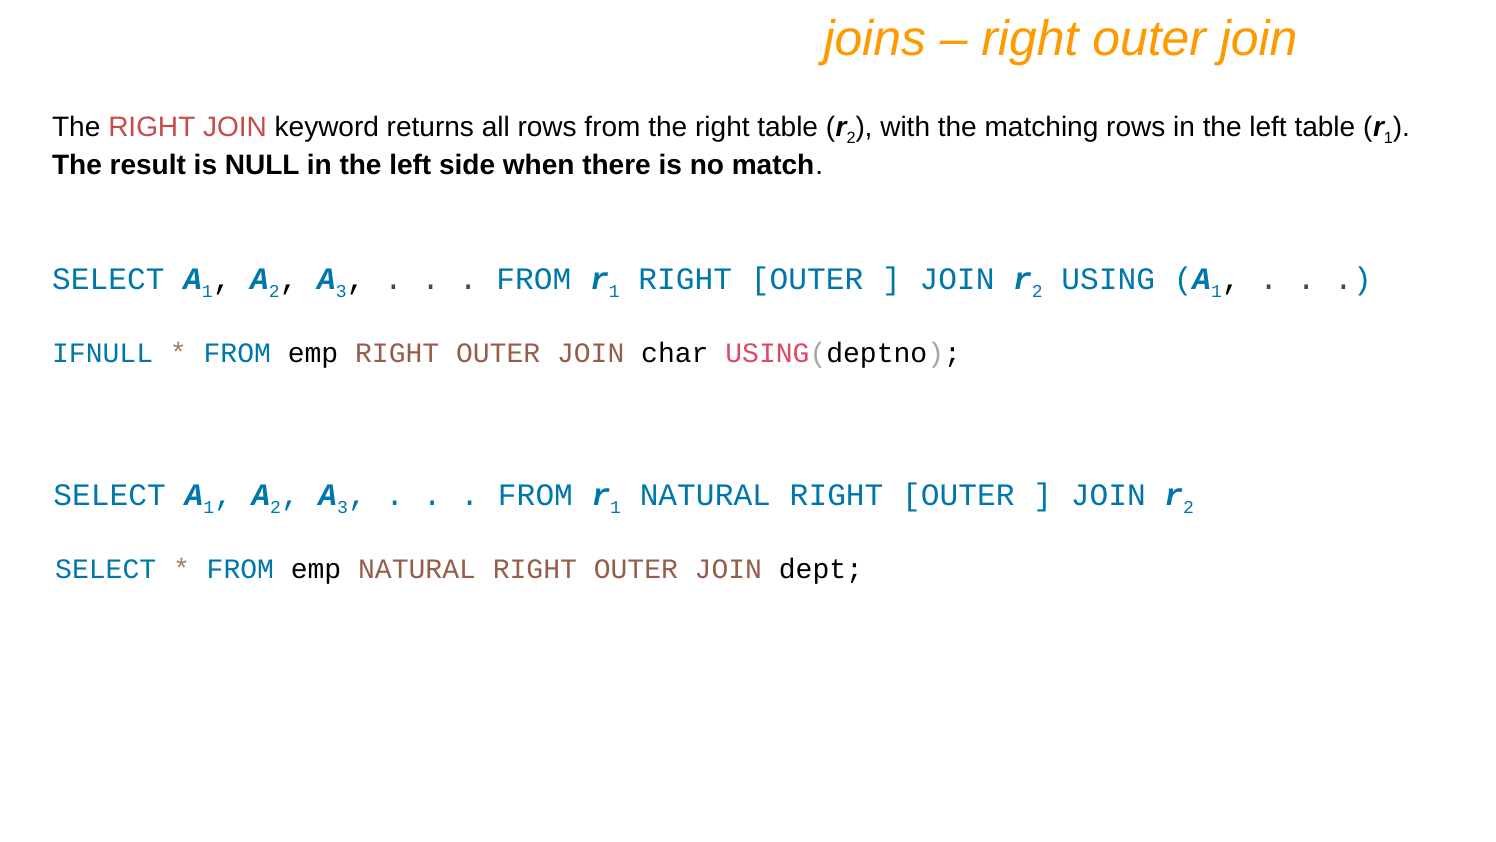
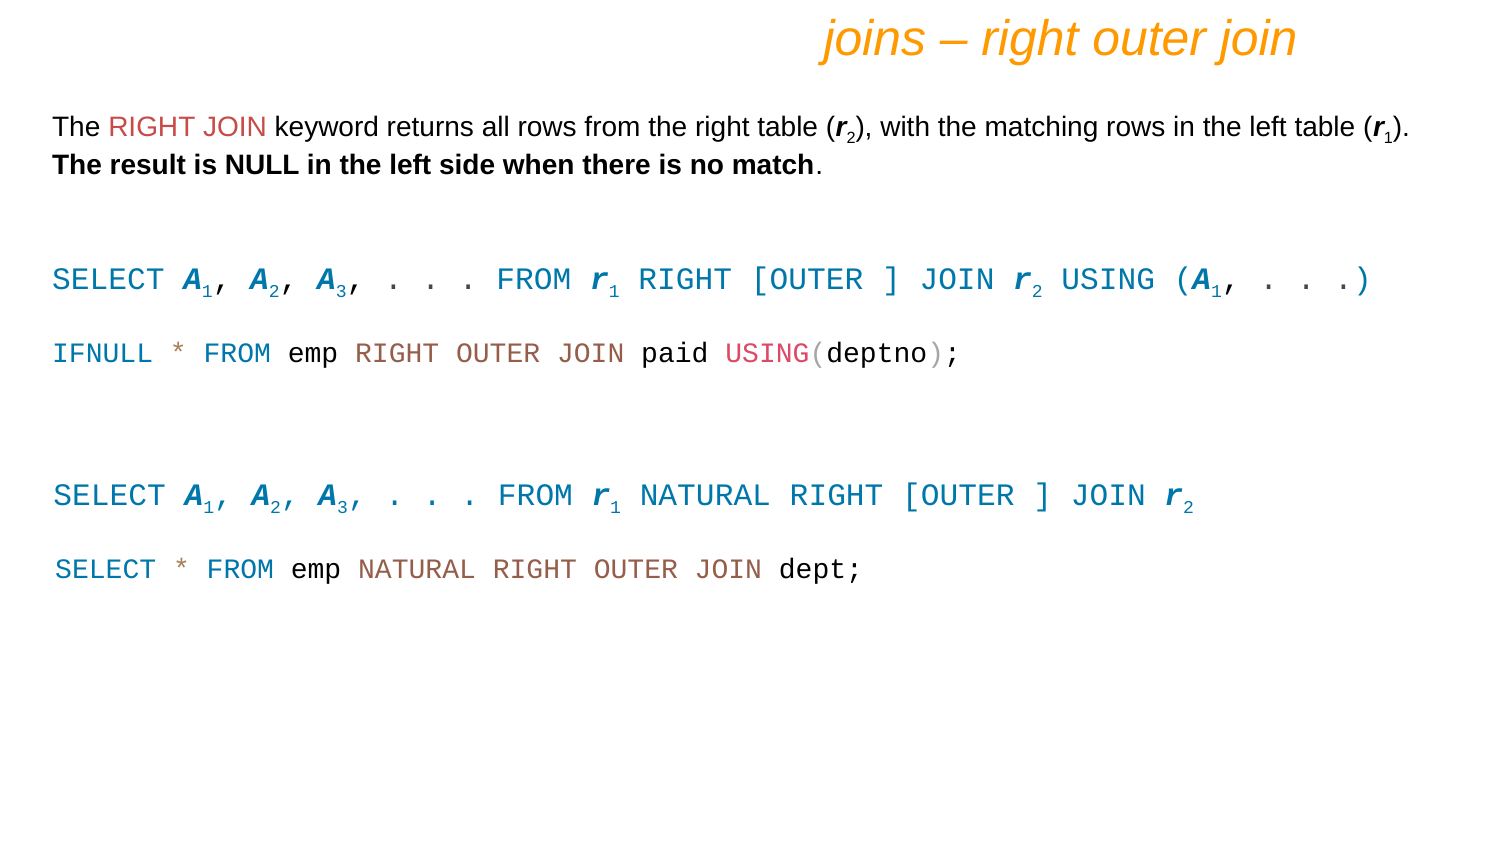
char: char -> paid (675, 353)
